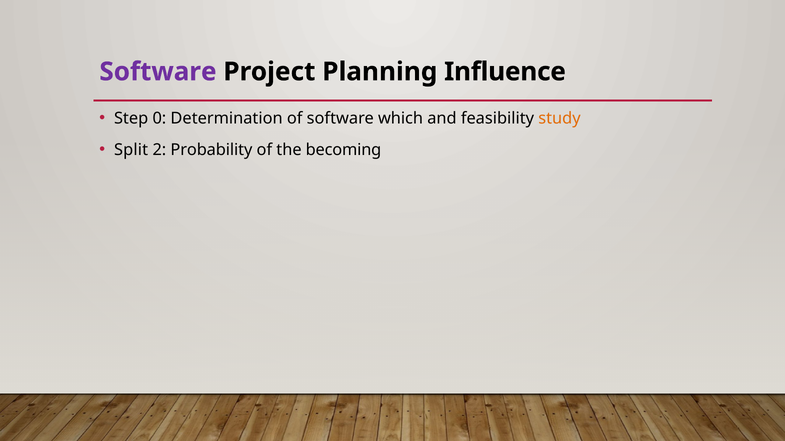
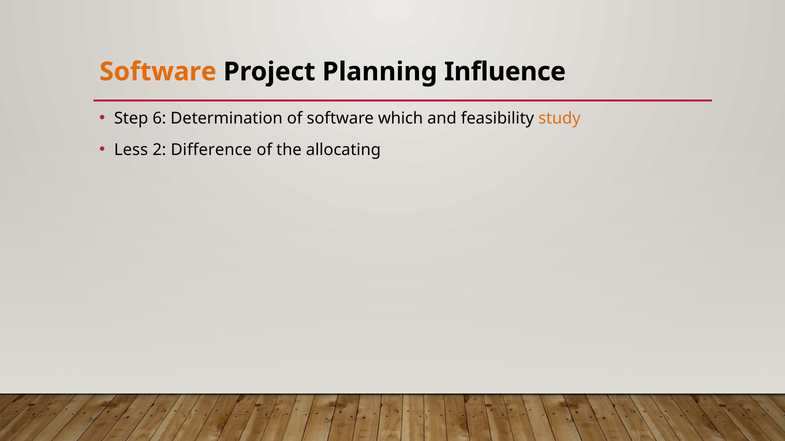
Software colour: purple -> orange (158, 72)
0: 0 -> 6 (159, 118)
Split: Split -> Less (131, 150)
Probability: Probability -> Difference (211, 150)
becoming: becoming -> allocating (343, 150)
